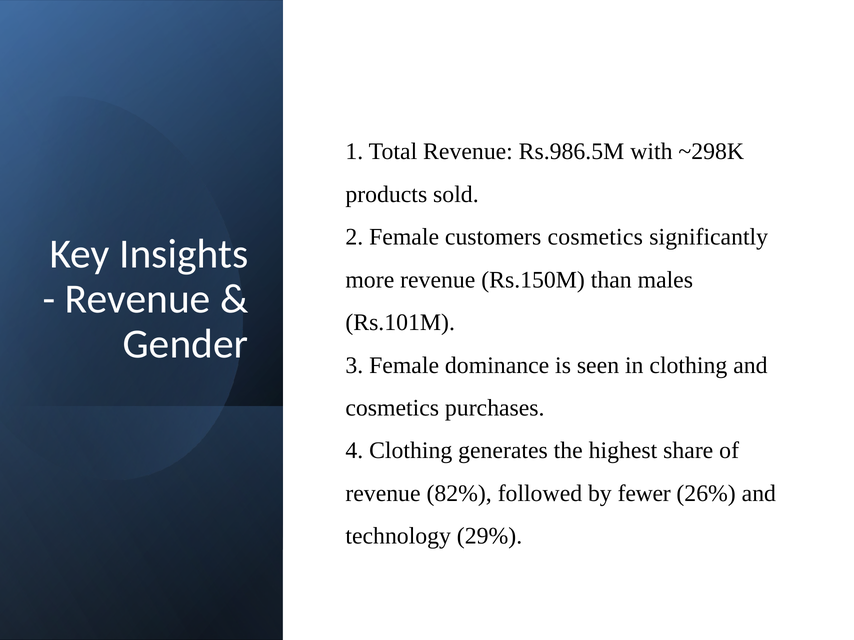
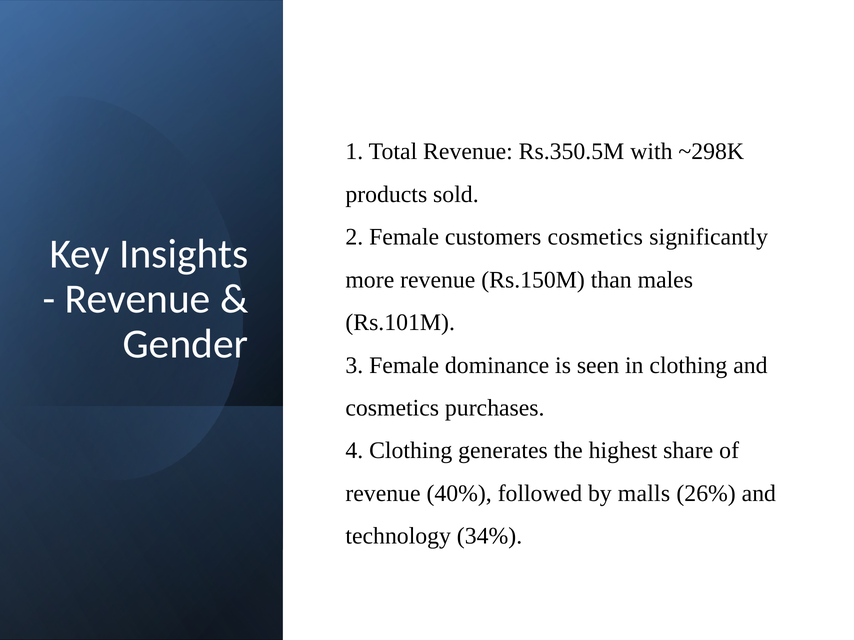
Rs.986.5M: Rs.986.5M -> Rs.350.5M (572, 152)
82%: 82% -> 40% (459, 494)
fewer: fewer -> malls (644, 494)
29%: 29% -> 34% (490, 537)
